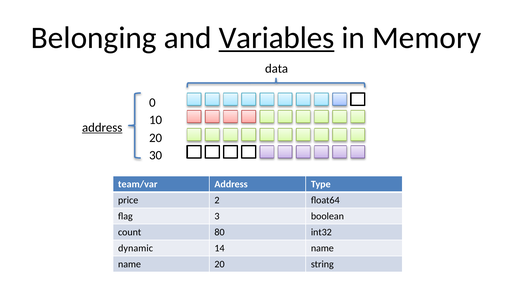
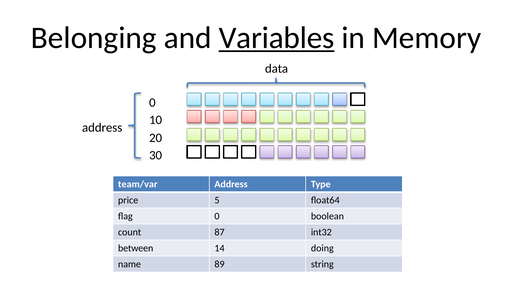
address underline: present -> none (102, 128)
2: 2 -> 5 (217, 201)
flag 3: 3 -> 0 (217, 217)
80: 80 -> 87 (220, 233)
dynamic: dynamic -> between (136, 249)
14 name: name -> doing (322, 249)
name 20: 20 -> 89 (220, 265)
